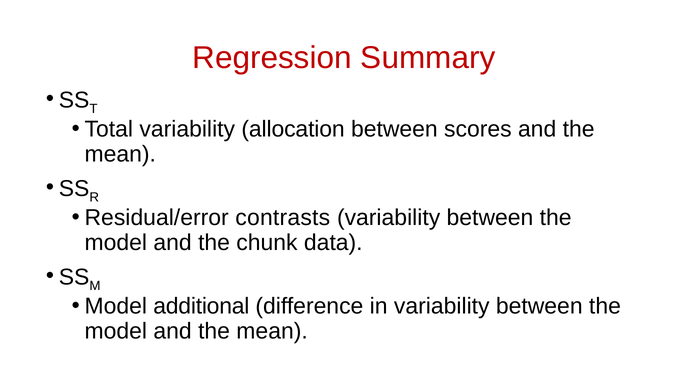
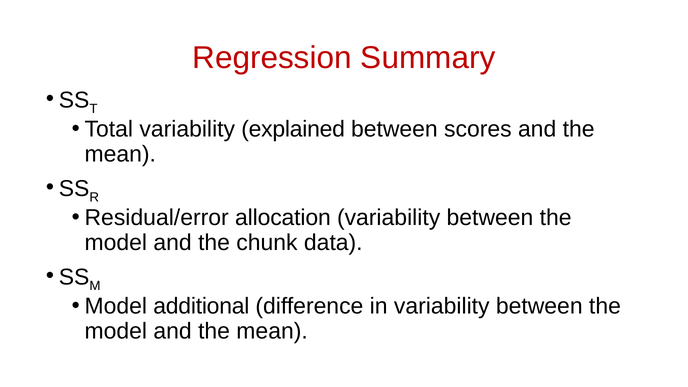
allocation: allocation -> explained (293, 129)
contrasts: contrasts -> allocation (283, 218)
